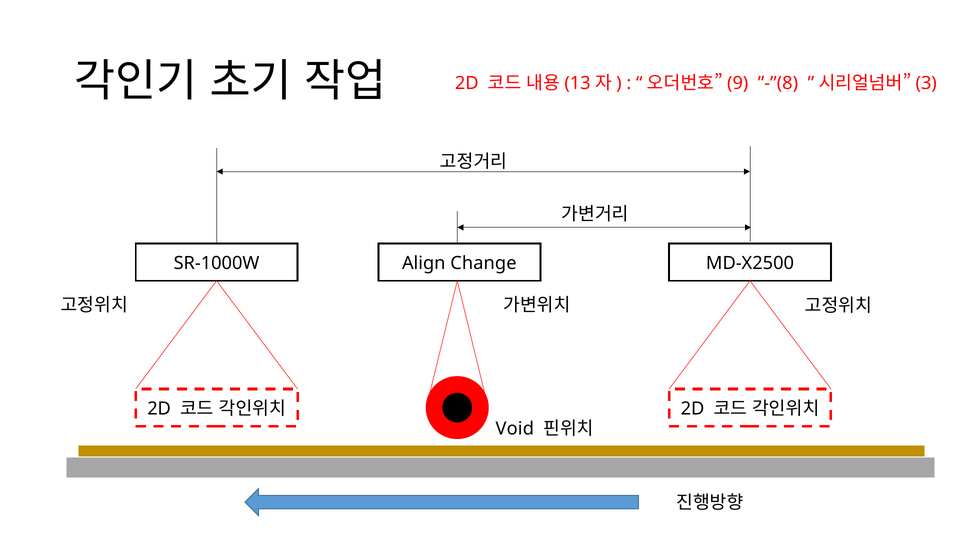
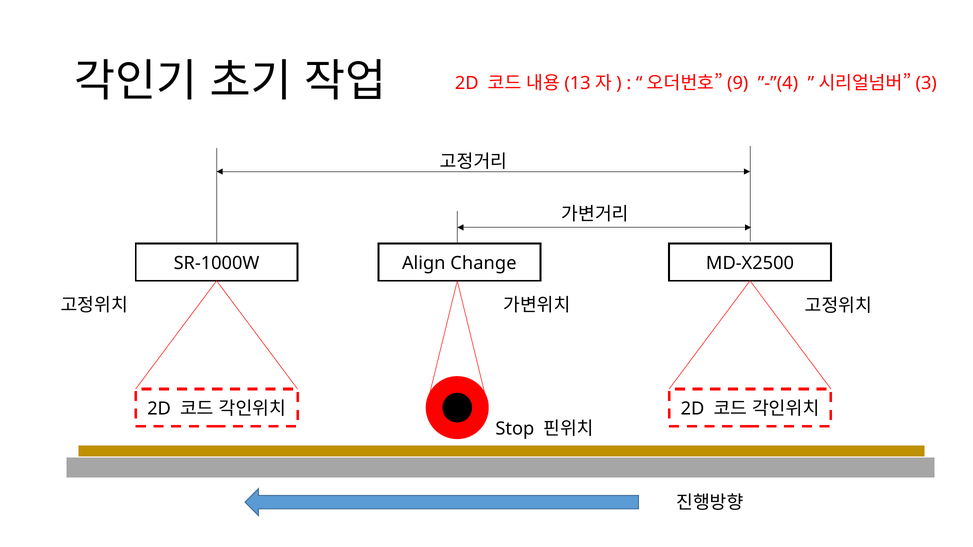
”-”(8: ”-”(8 -> ”-”(4 (778, 83)
Void: Void -> Stop (515, 429)
